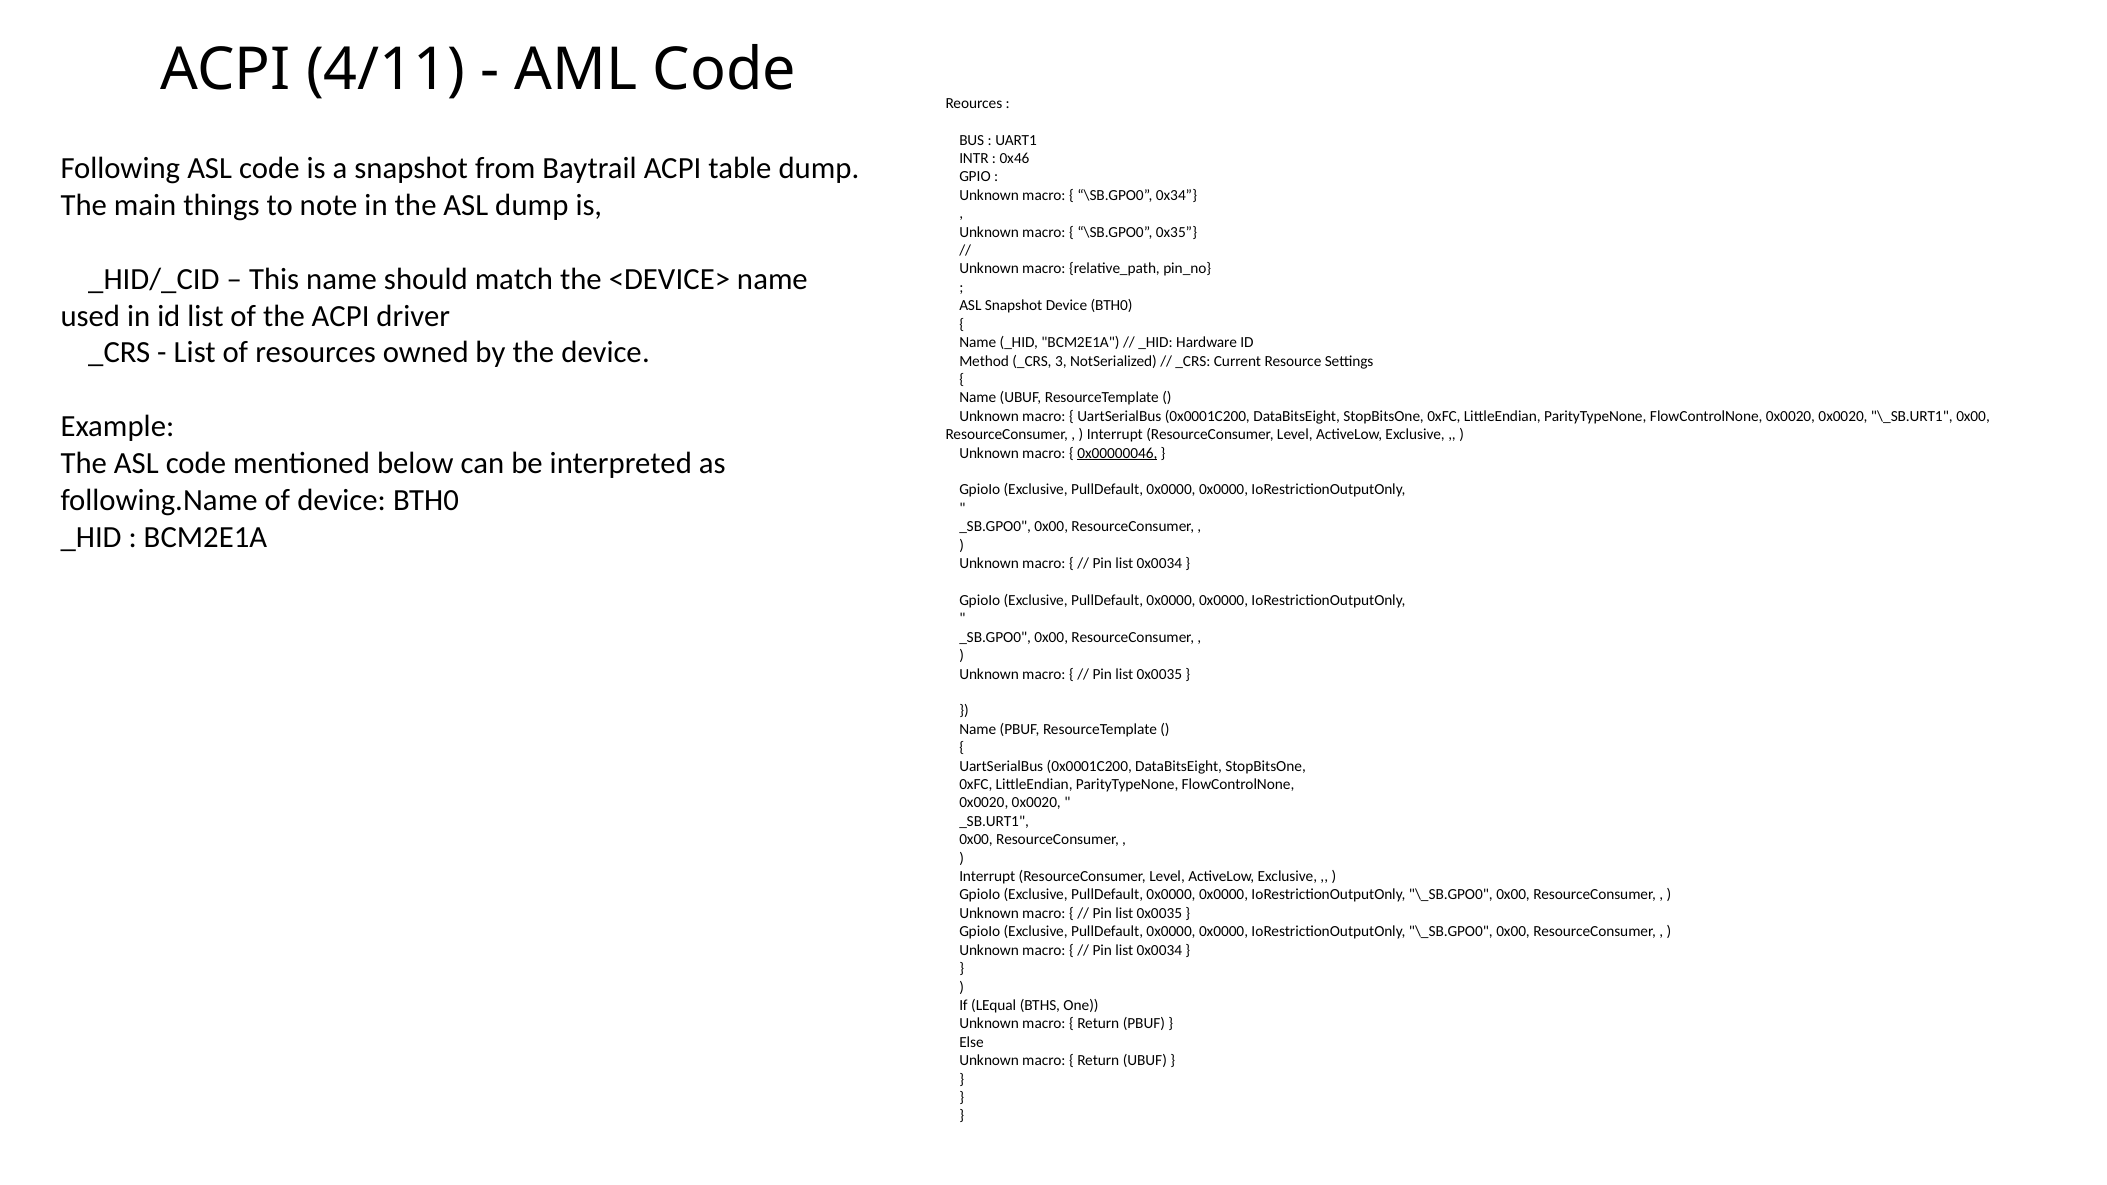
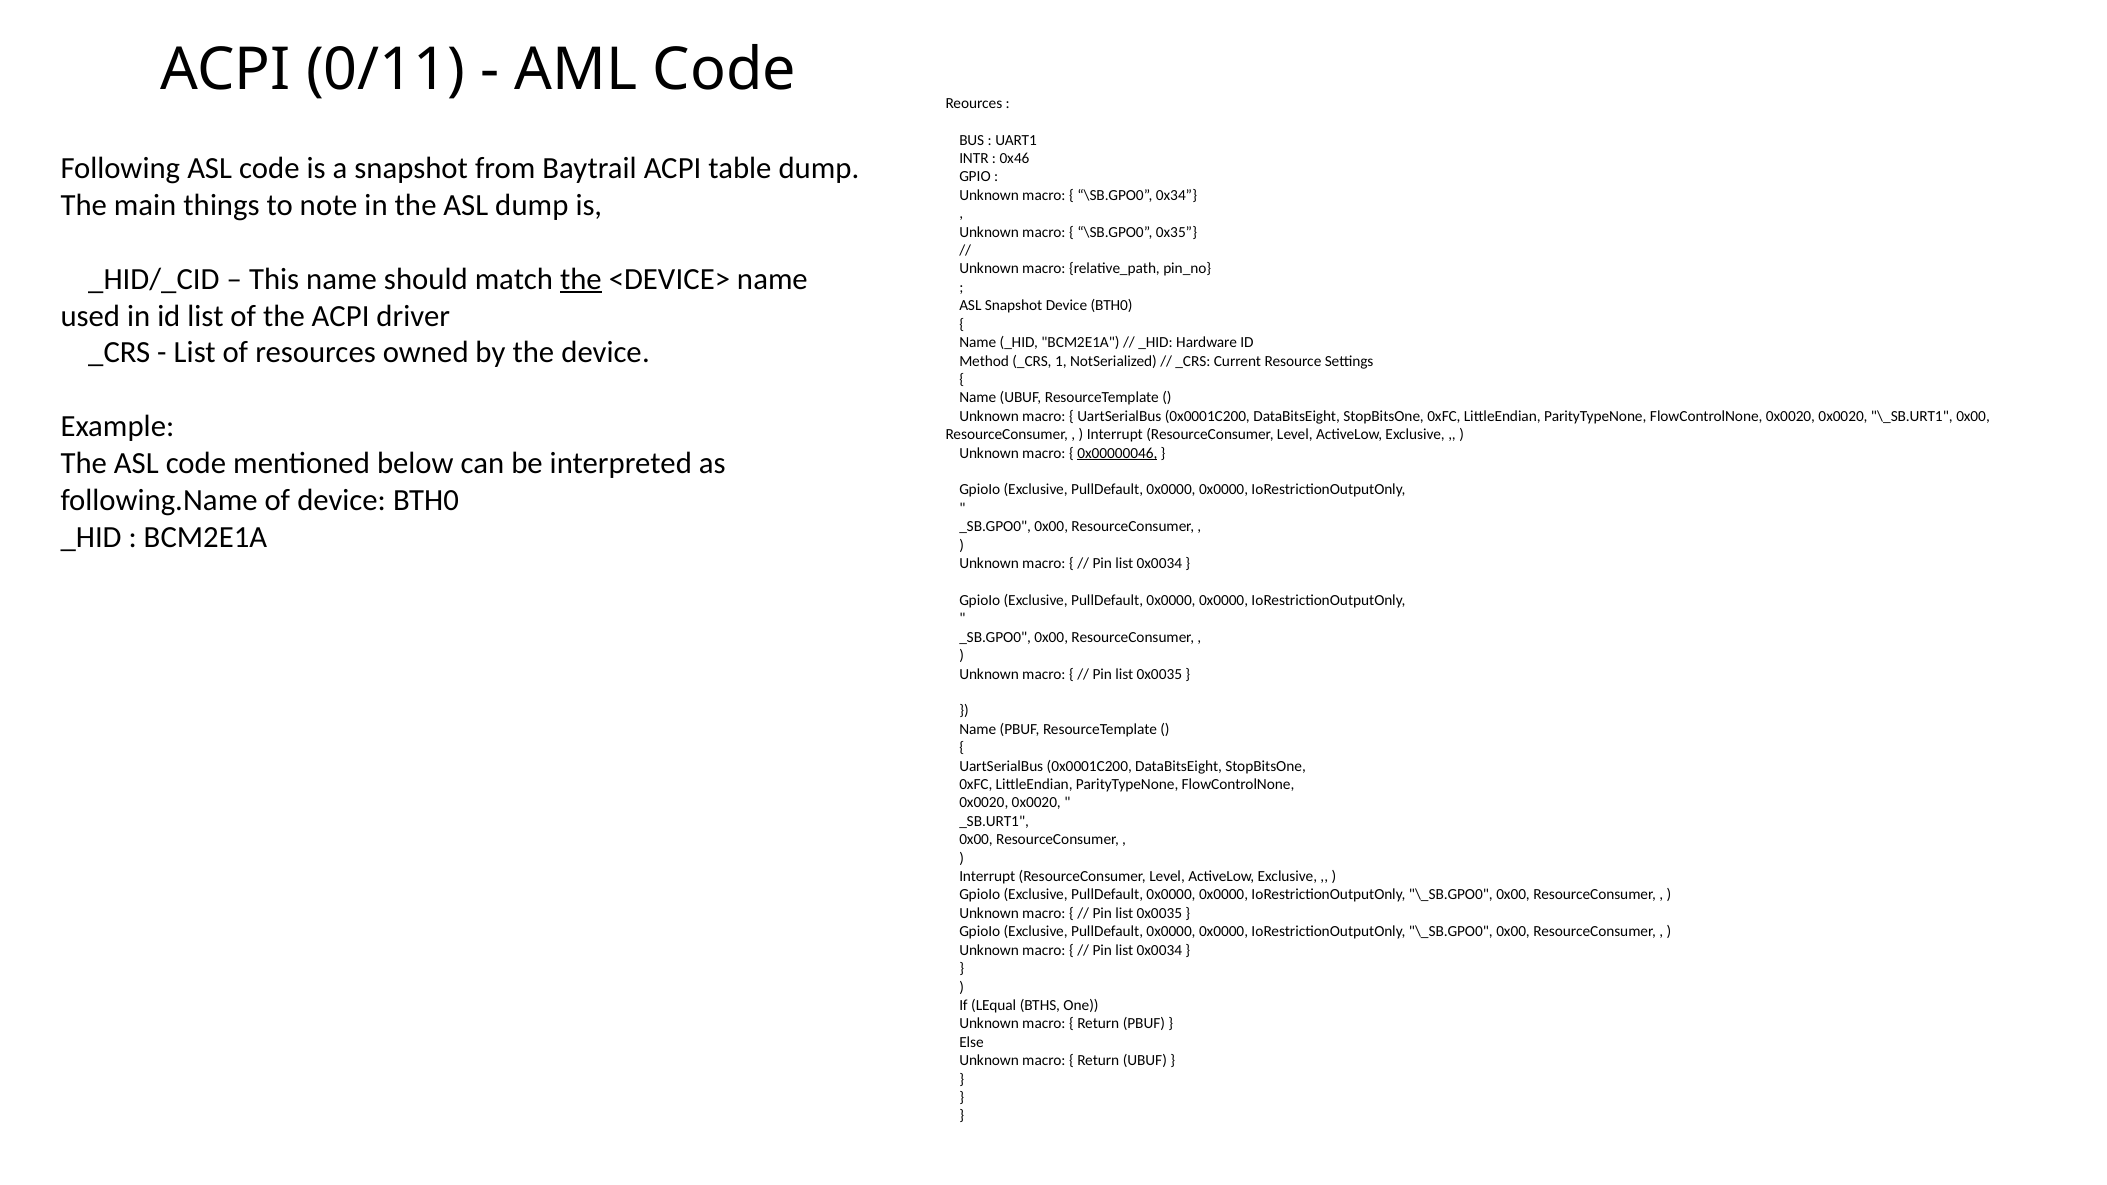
4/11: 4/11 -> 0/11 (386, 70)
the underline: none -> present (581, 279)
3: 3 -> 1 (1061, 361)
